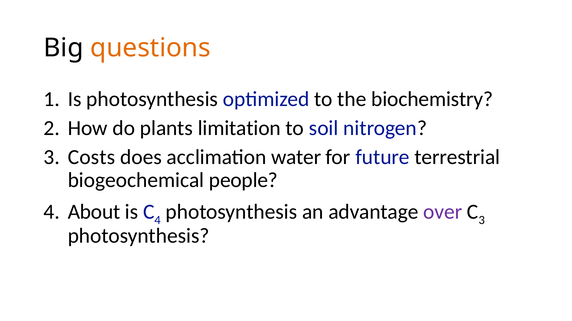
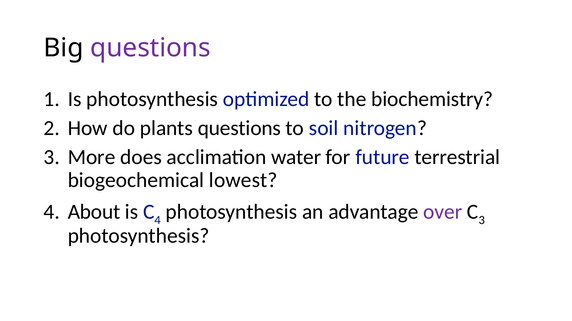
questions colour: orange -> purple (151, 48)
plants limitation: limitation -> questions (239, 128)
Costs: Costs -> More (92, 158)
people: people -> lowest (243, 181)
